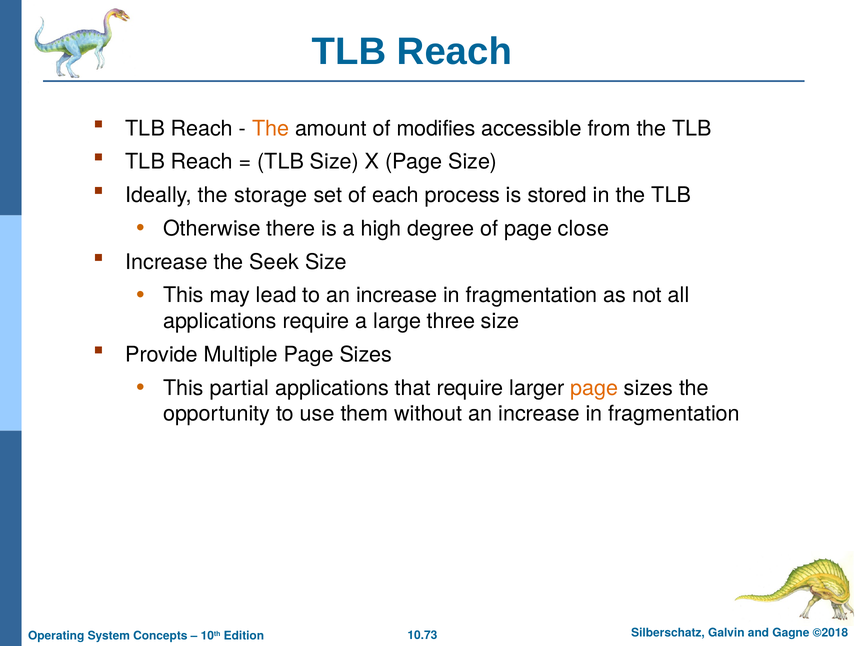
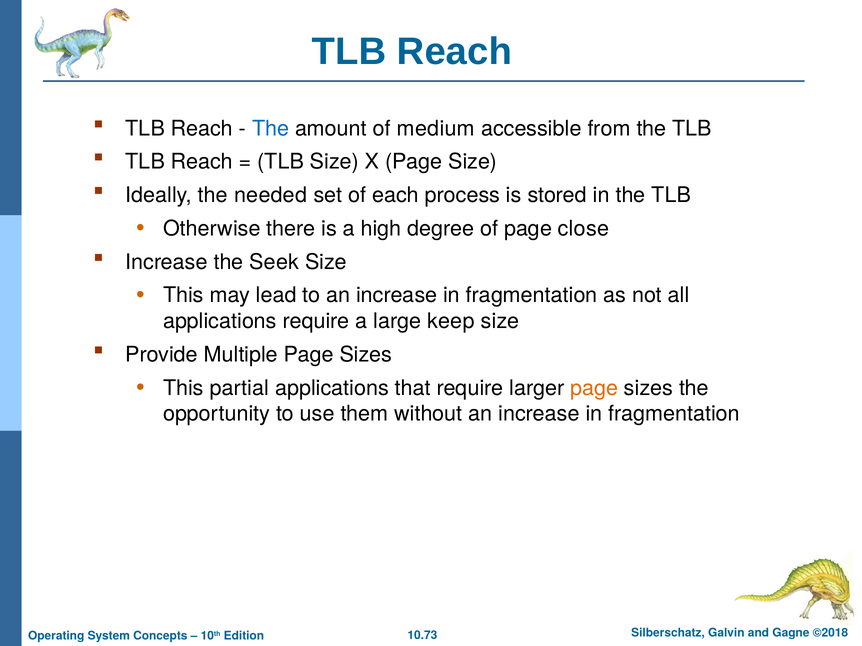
The colour: orange -> blue (271, 129)
modifies: modifies -> medium (436, 129)
storage: storage -> needed (271, 195)
three: three -> keep (451, 321)
